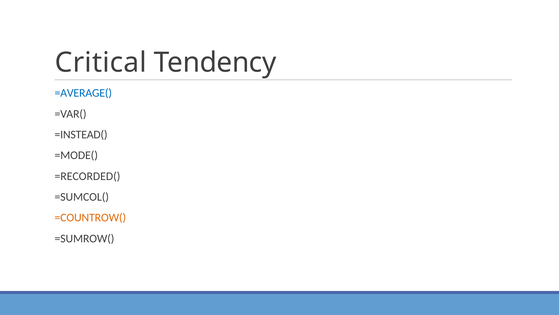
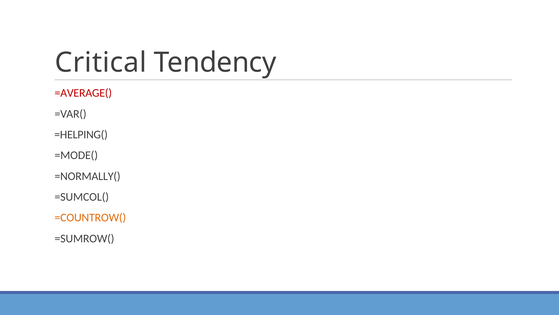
=AVERAGE( colour: blue -> red (83, 93)
=INSTEAD(: =INSTEAD( -> =HELPING( (81, 134)
=RECORDED(: =RECORDED( -> =NORMALLY( (87, 176)
